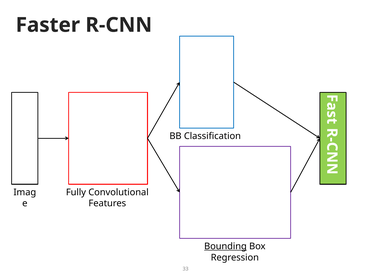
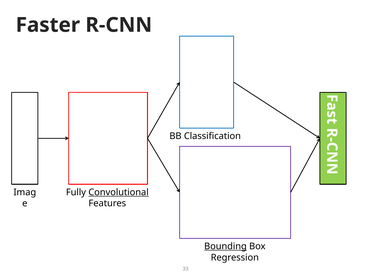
Convolutional underline: none -> present (119, 192)
